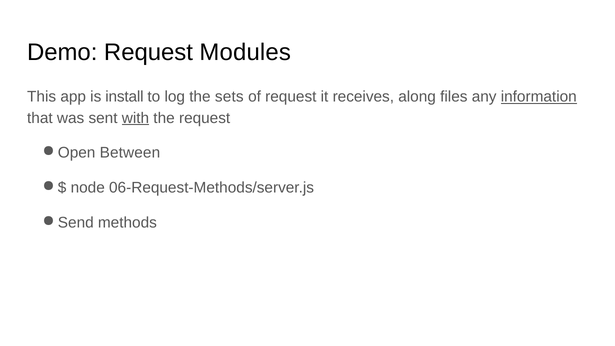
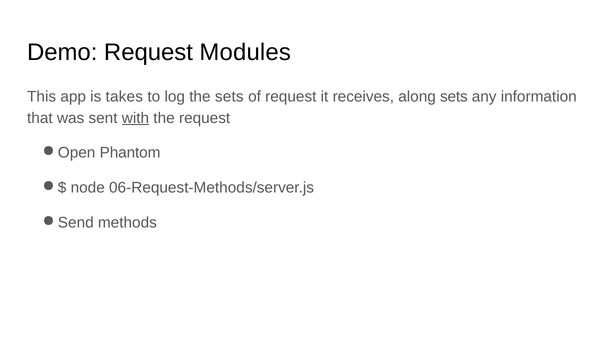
install: install -> takes (124, 97)
along files: files -> sets (454, 97)
information underline: present -> none (539, 97)
Between: Between -> Phantom (130, 153)
